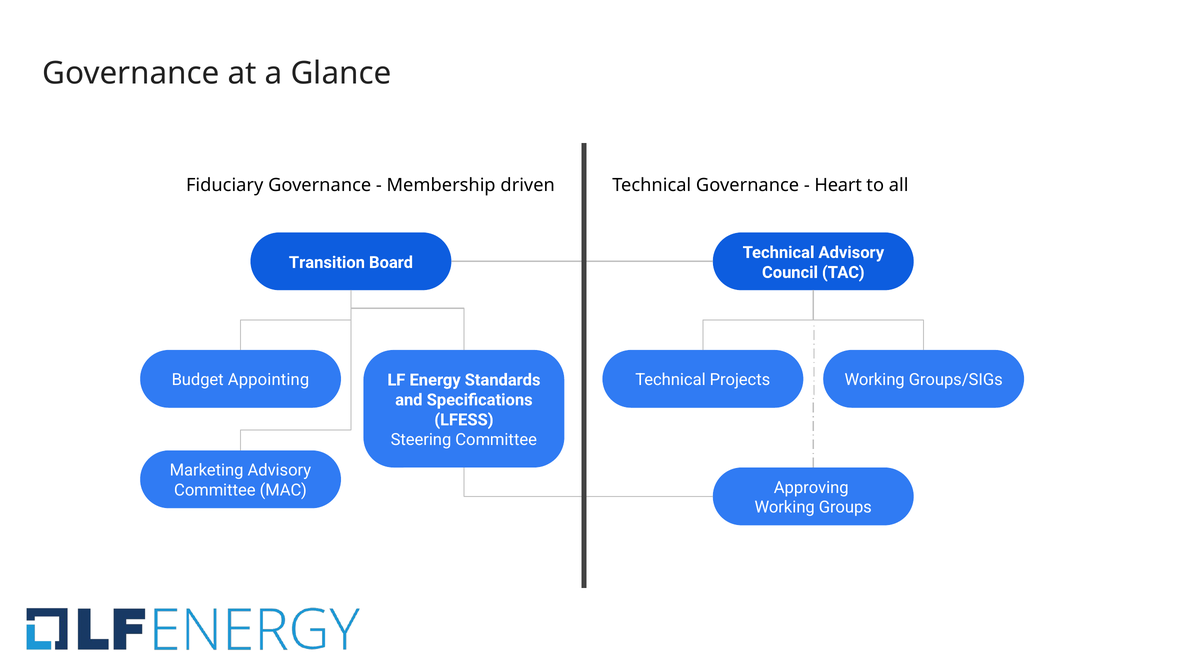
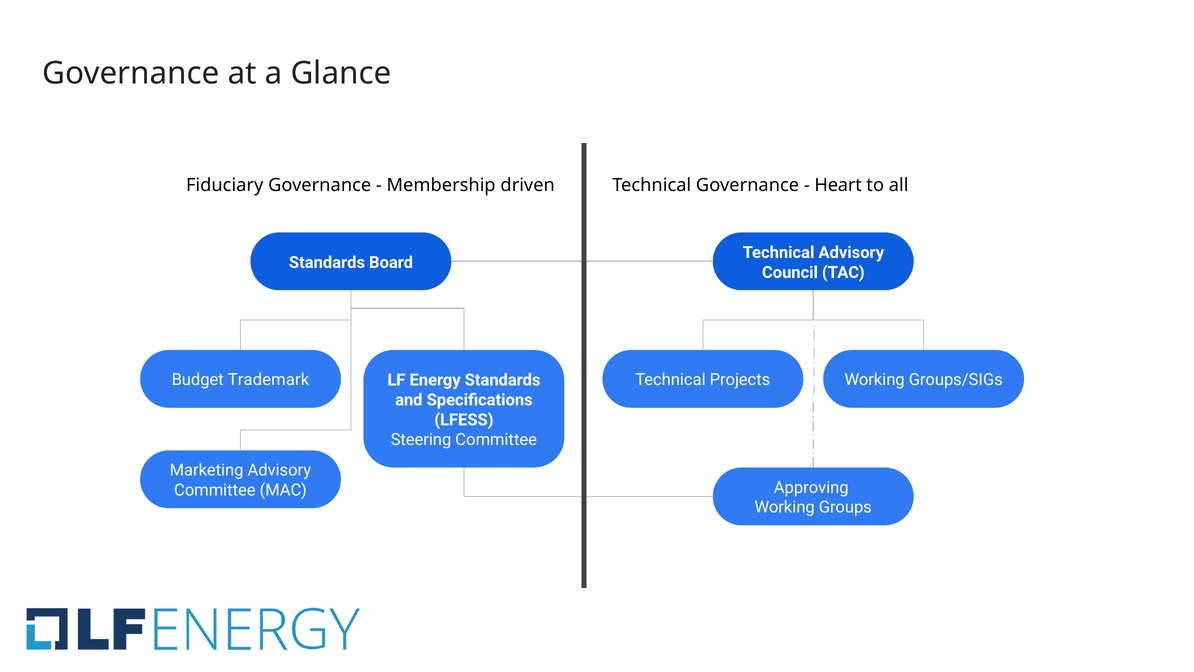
Transition: Transition -> Standards (327, 262)
Appointing: Appointing -> Trademark (269, 380)
